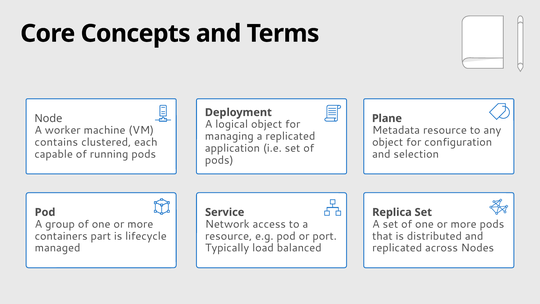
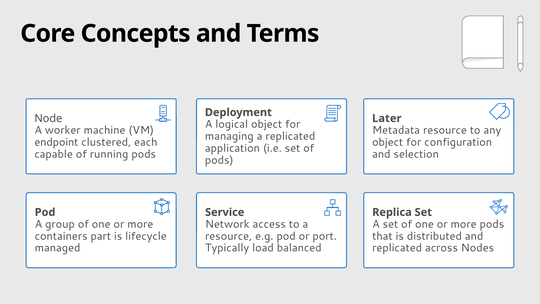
Plane: Plane -> Later (387, 118)
contains: contains -> endpoint (56, 142)
